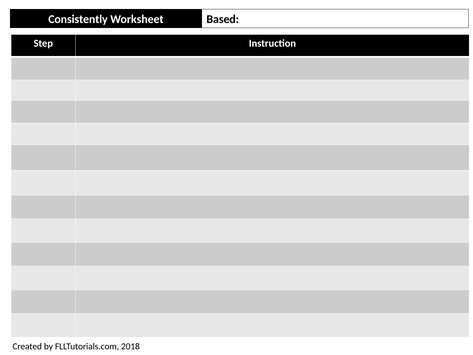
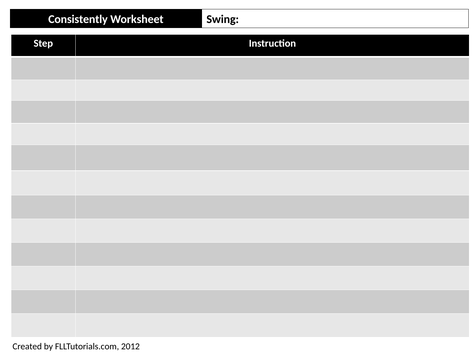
Based: Based -> Swing (223, 19)
2018: 2018 -> 2012 (130, 346)
